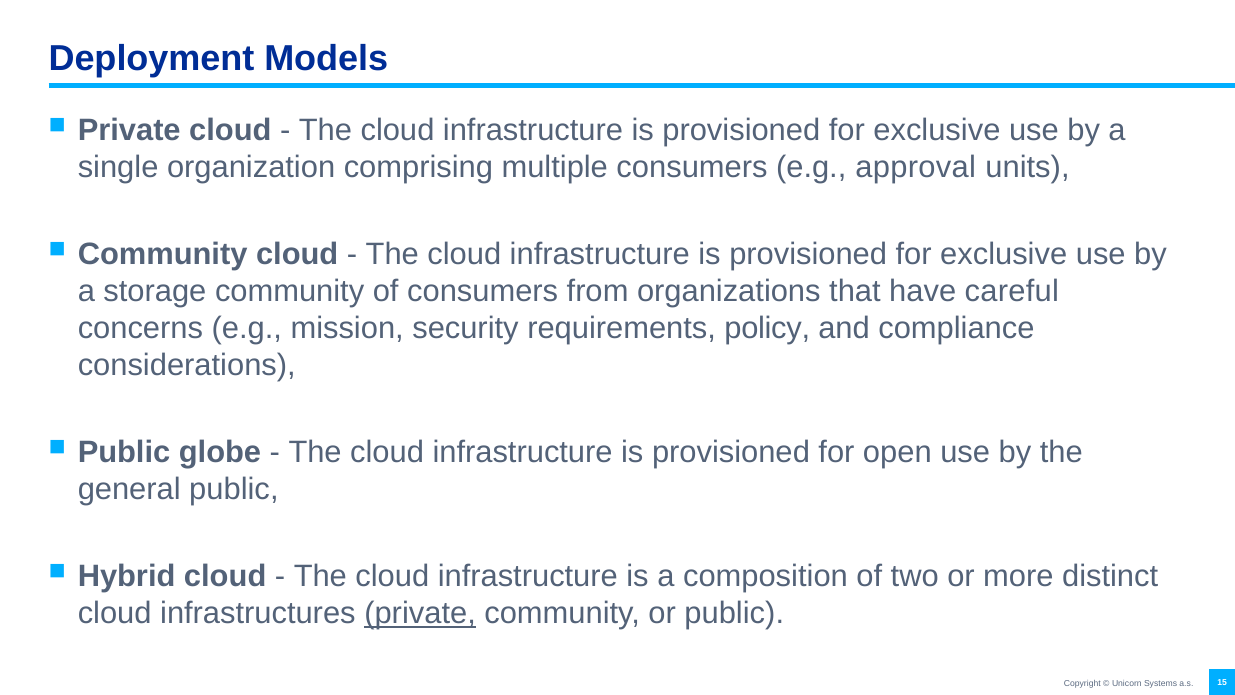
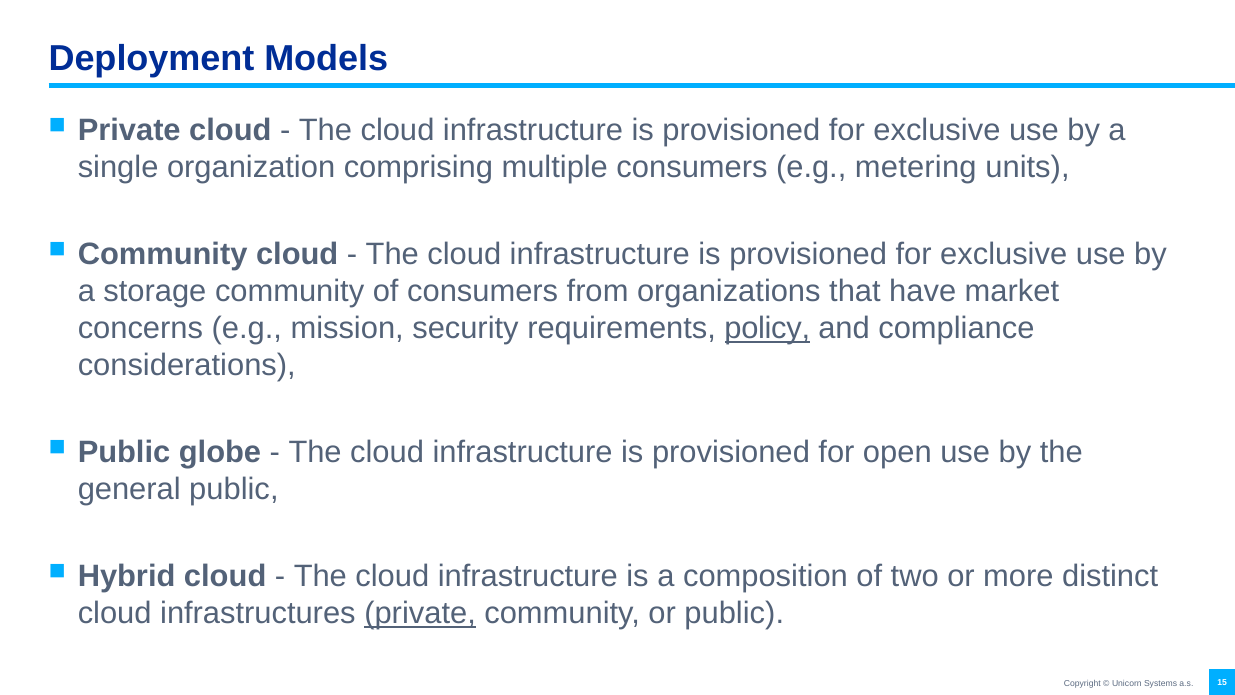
approval: approval -> metering (916, 167)
careful: careful -> market (1012, 291)
policy underline: none -> present (767, 328)
